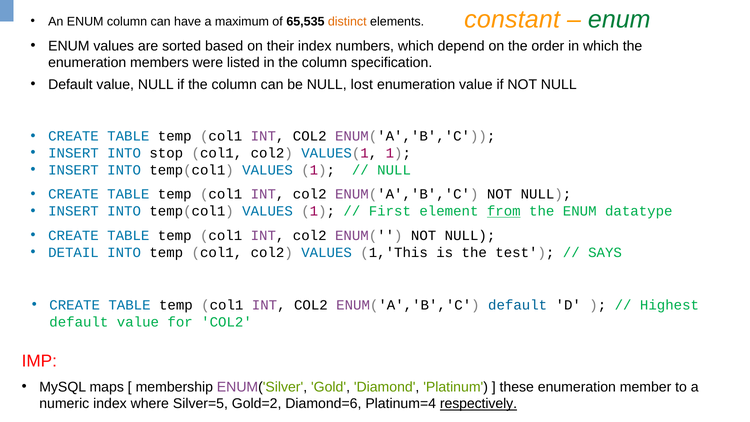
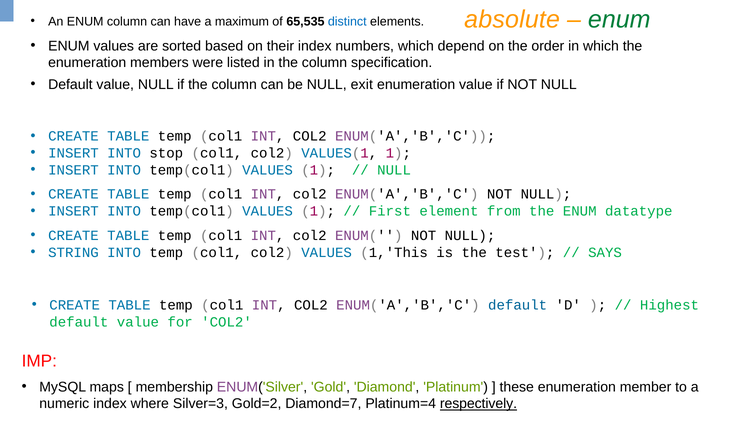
constant: constant -> absolute (512, 20)
distinct colour: orange -> blue (347, 21)
lost: lost -> exit (362, 84)
from underline: present -> none (504, 211)
DETAIL: DETAIL -> STRING (73, 252)
Silver=5: Silver=5 -> Silver=3 (200, 404)
Diamond=6: Diamond=6 -> Diamond=7 (323, 404)
